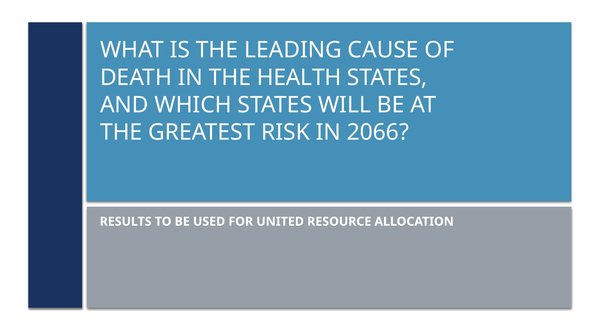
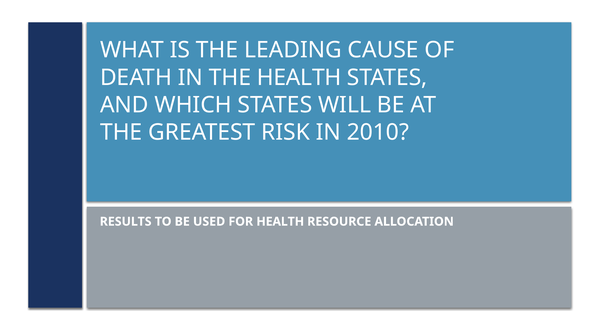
2066: 2066 -> 2010 (378, 132)
FOR UNITED: UNITED -> HEALTH (280, 221)
